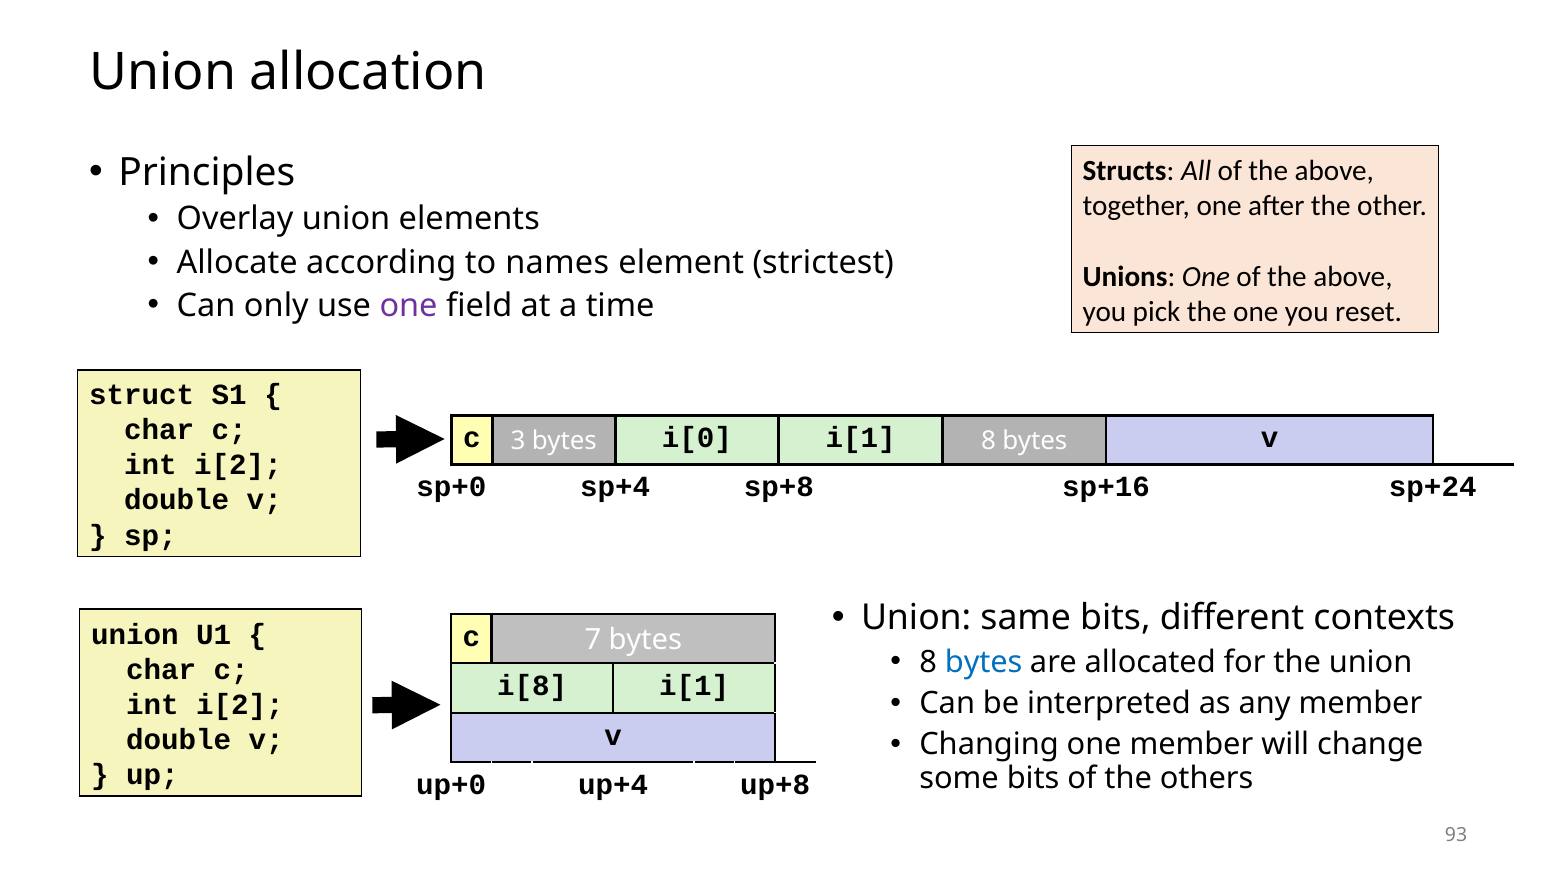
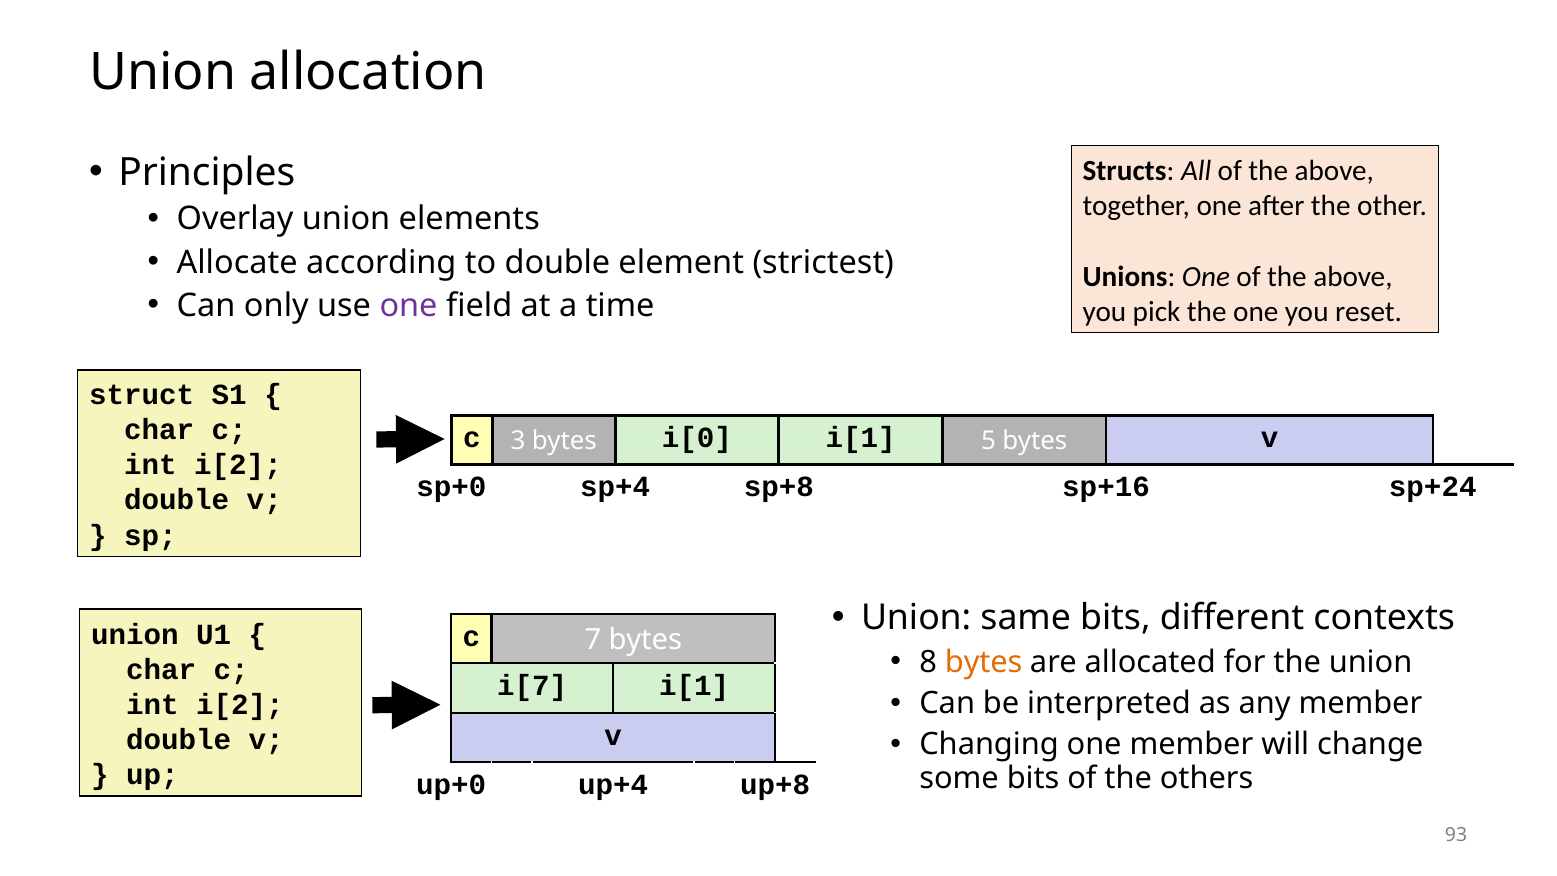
to names: names -> double (557, 262)
i[1 8: 8 -> 5 (988, 441)
bytes colour: blue -> orange (984, 662)
i[8: i[8 -> i[7 (532, 686)
